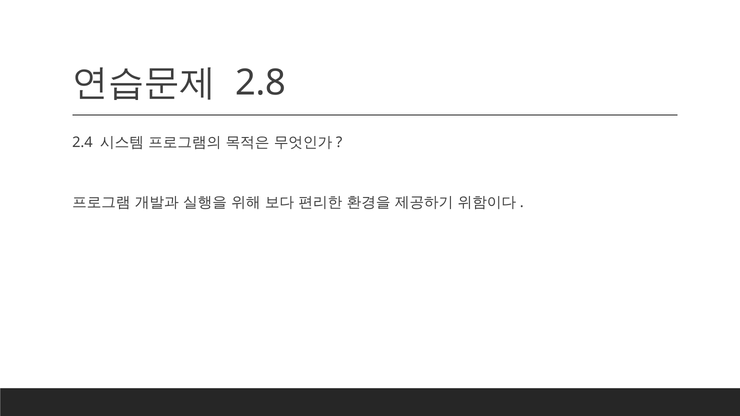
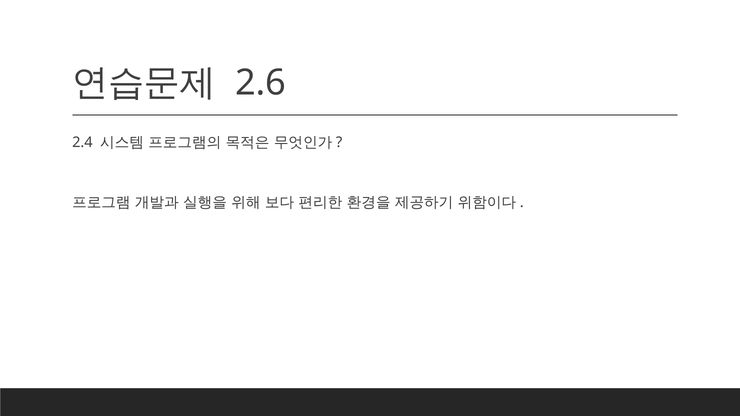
2.8: 2.8 -> 2.6 (260, 83)
